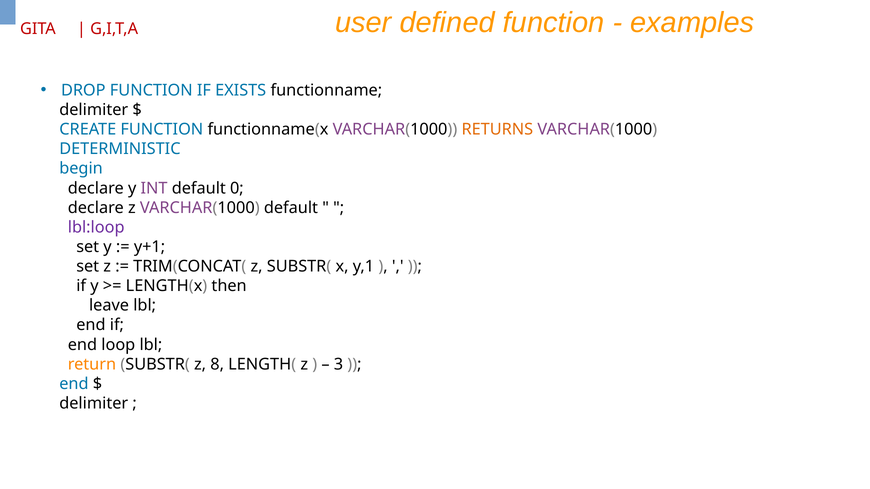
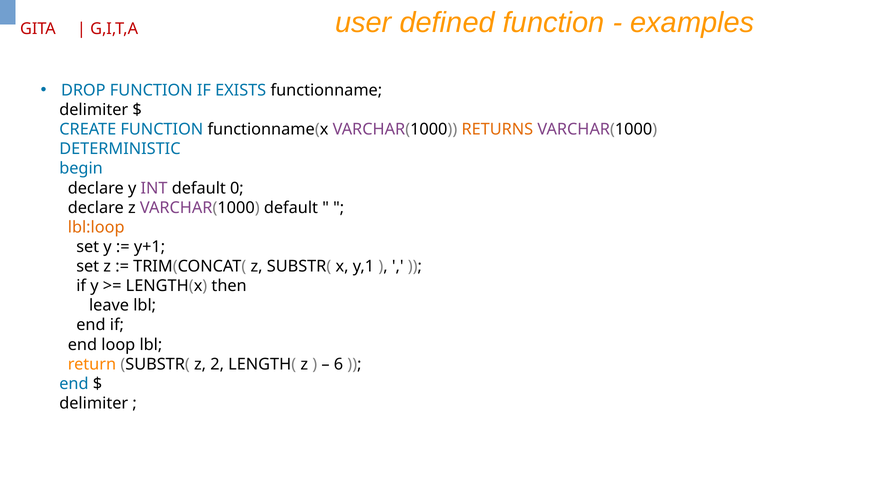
lbl:loop colour: purple -> orange (96, 227)
8: 8 -> 2 (217, 364)
3: 3 -> 6 (339, 364)
